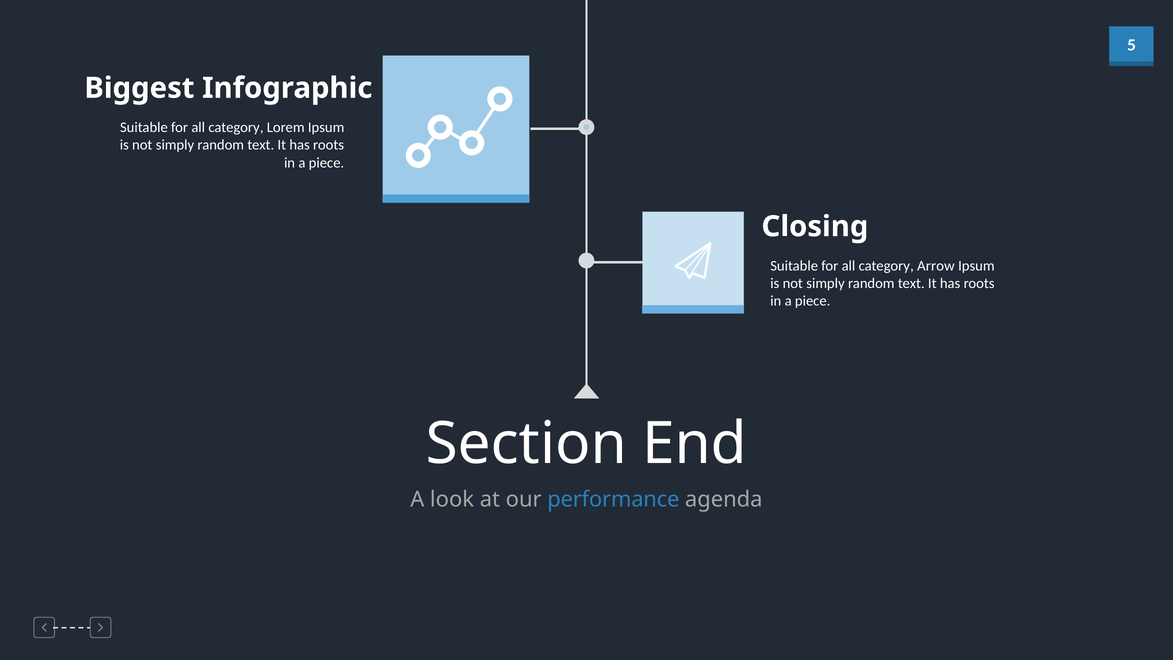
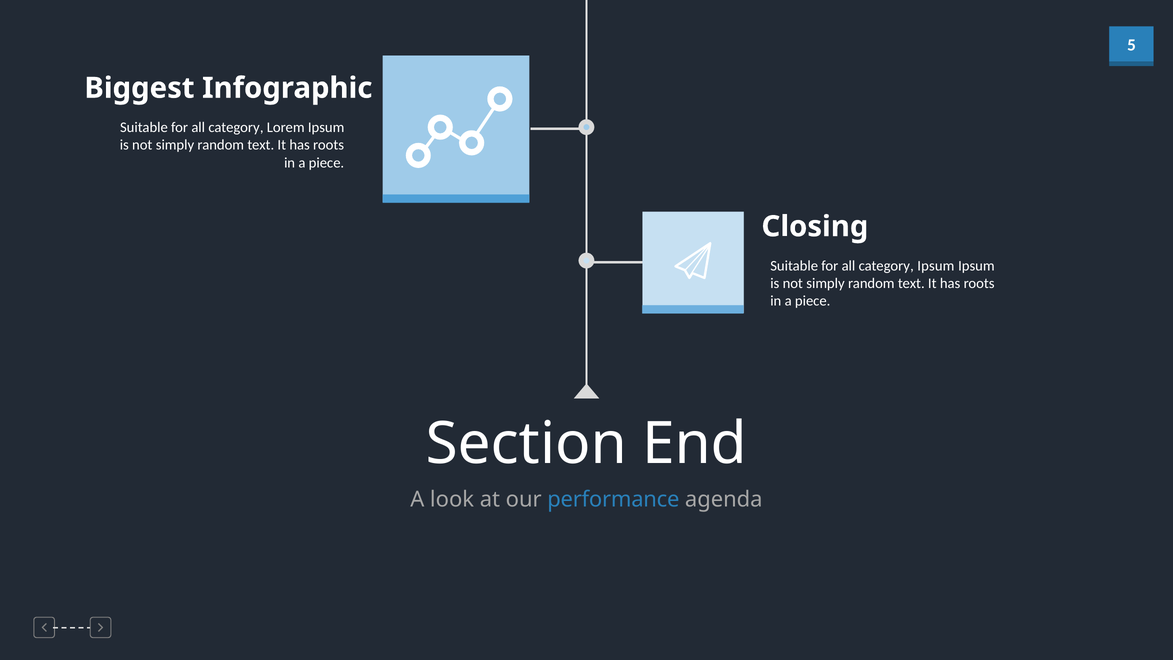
category Arrow: Arrow -> Ipsum (936, 266)
